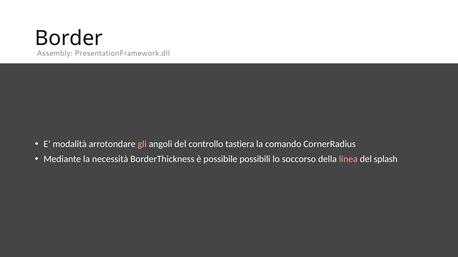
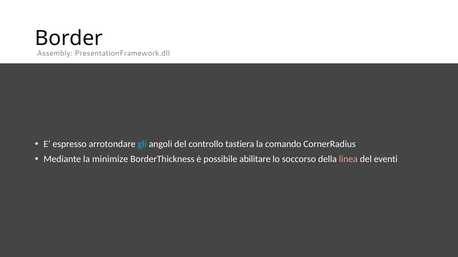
modalità: modalità -> espresso (70, 144)
gli colour: pink -> light blue (142, 144)
necessità: necessità -> minimize (110, 160)
possibili: possibili -> abilitare (255, 160)
splash: splash -> eventi (386, 160)
